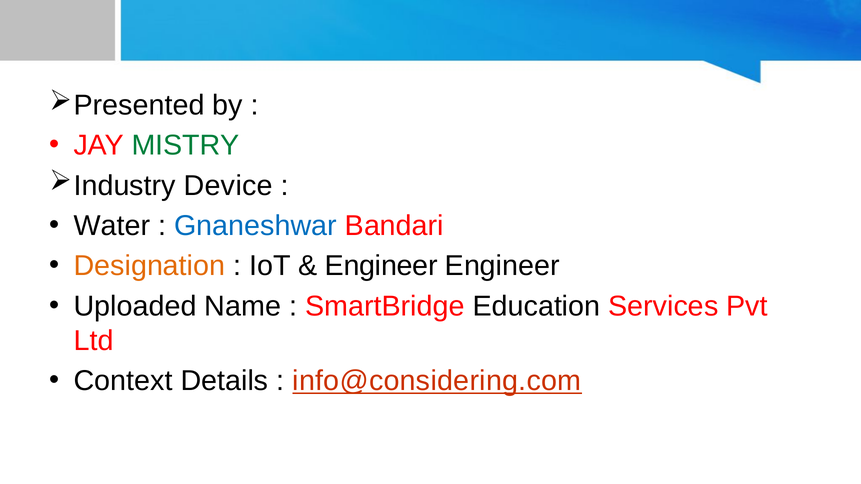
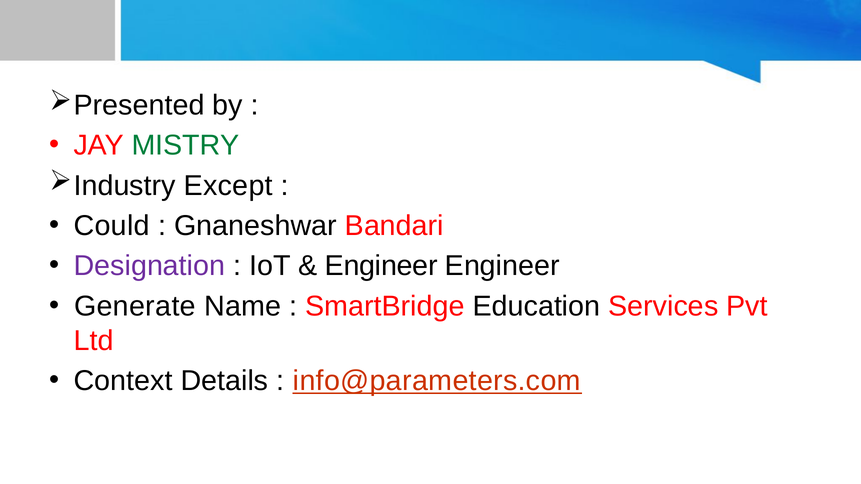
Device: Device -> Except (228, 186)
Water: Water -> Could (112, 226)
Gnaneshwar colour: blue -> black (255, 226)
Designation colour: orange -> purple (149, 266)
Uploaded: Uploaded -> Generate (135, 306)
info@considering.com: info@considering.com -> info@parameters.com (437, 381)
